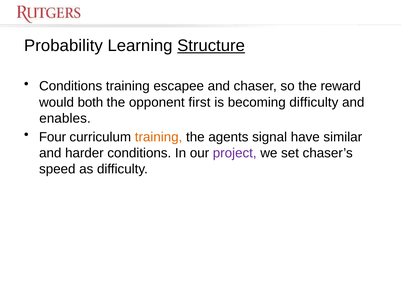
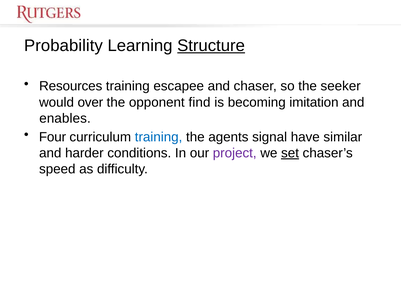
Conditions: Conditions -> Resources (71, 86)
reward: reward -> seeker (341, 86)
both: both -> over (90, 102)
first: first -> find (199, 102)
becoming difficulty: difficulty -> imitation (314, 102)
training colour: orange -> blue (159, 137)
set underline: none -> present (290, 153)
